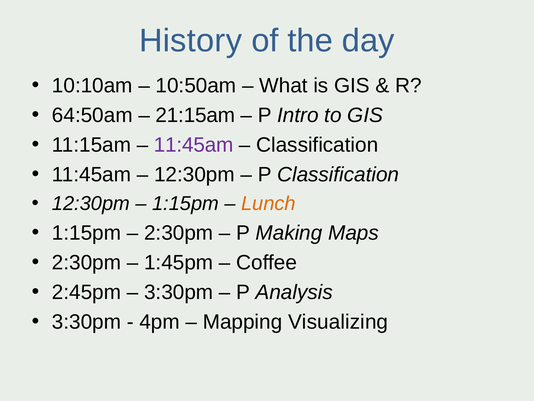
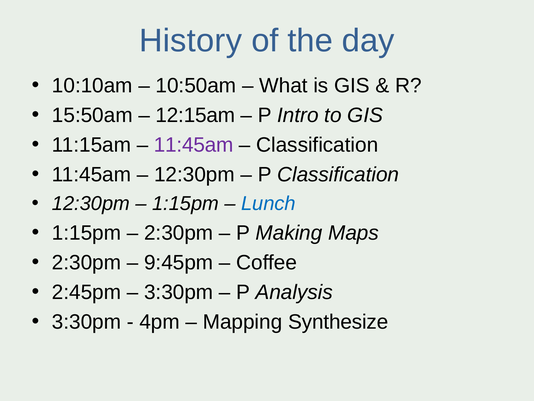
64:50am: 64:50am -> 15:50am (92, 115)
21:15am: 21:15am -> 12:15am (195, 115)
Lunch colour: orange -> blue (268, 203)
1:45pm: 1:45pm -> 9:45pm (179, 262)
Visualizing: Visualizing -> Synthesize (338, 322)
